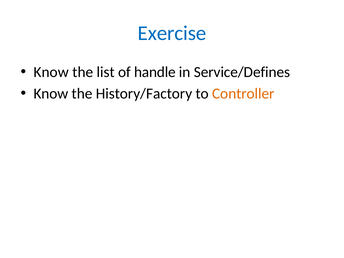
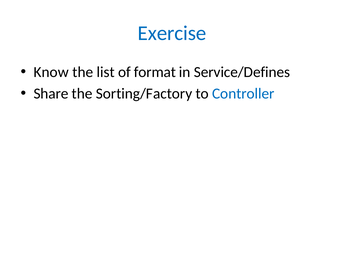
handle: handle -> format (155, 72)
Know: Know -> Share (51, 94)
History/Factory: History/Factory -> Sorting/Factory (144, 94)
Controller colour: orange -> blue (243, 94)
